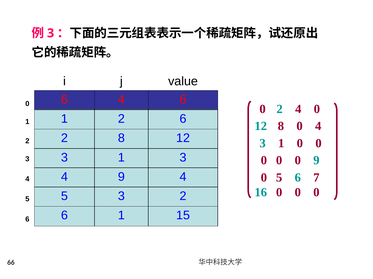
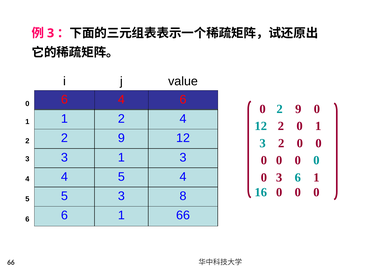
0 2 4: 4 -> 9 (298, 109)
1 2 6: 6 -> 4 (183, 119)
8: 8 -> 2 (281, 126)
4: 4 -> 1 (318, 126)
8: 8 -> 9 (121, 139)
1: 1 -> 2 (281, 144)
9: 9 -> 0 (316, 161)
9: 9 -> 5 (121, 177)
0 5: 5 -> 3 (279, 178)
7: 7 -> 1 (316, 178)
3 2: 2 -> 8 (183, 197)
1 15: 15 -> 66 (183, 216)
